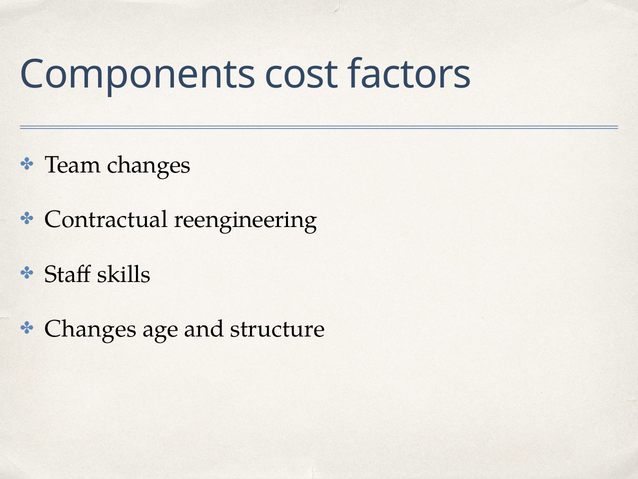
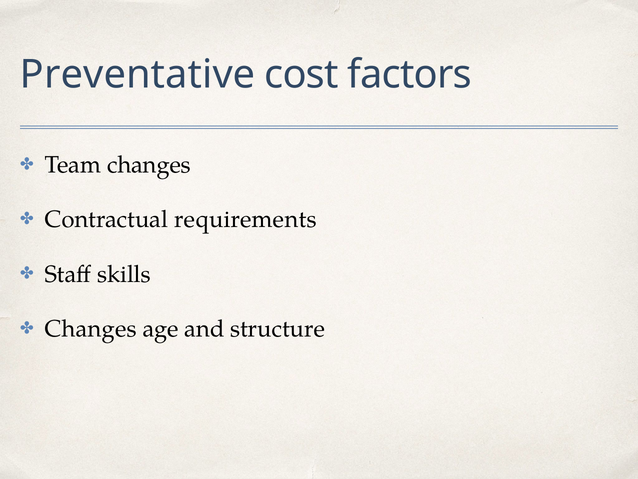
Components: Components -> Preventative (138, 75)
reengineering: reengineering -> requirements (245, 219)
